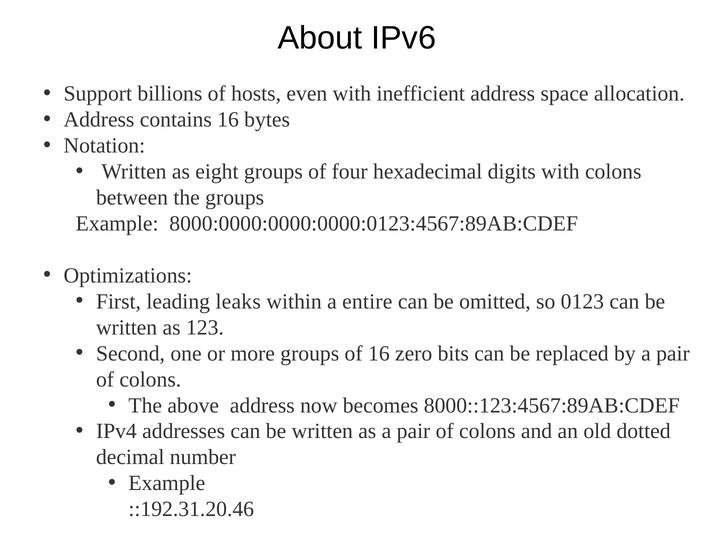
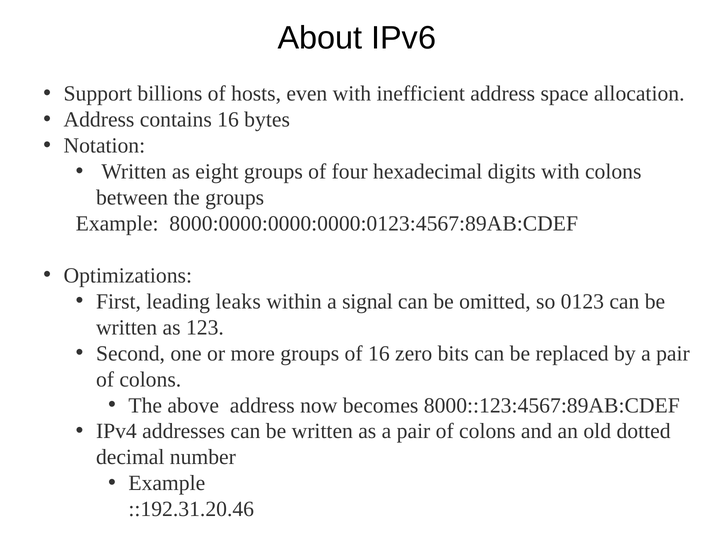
entire: entire -> signal (367, 301)
